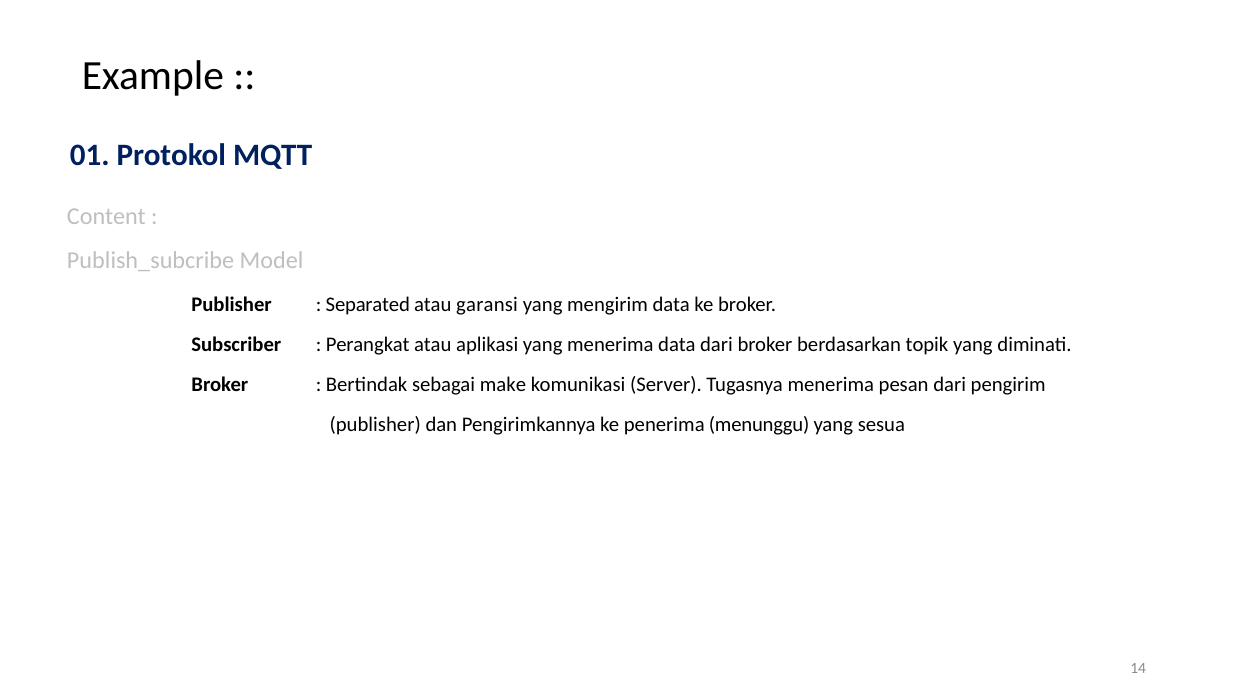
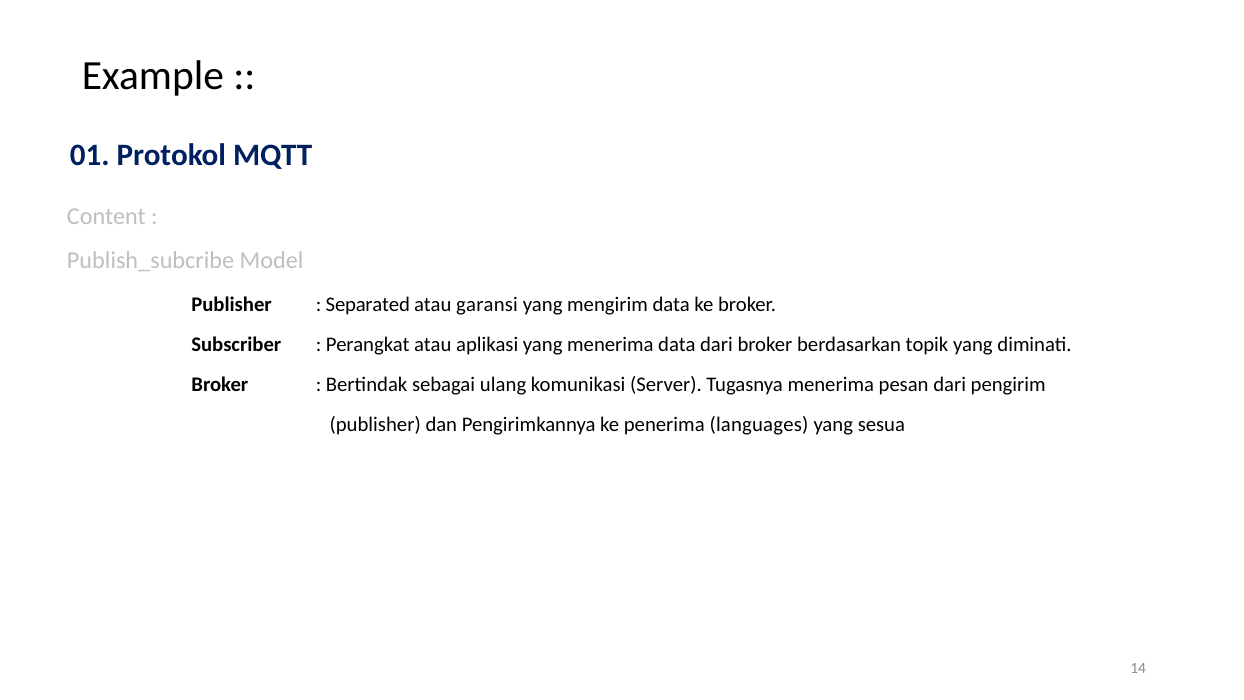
make: make -> ulang (503, 385)
menunggu: menunggu -> languages (759, 424)
